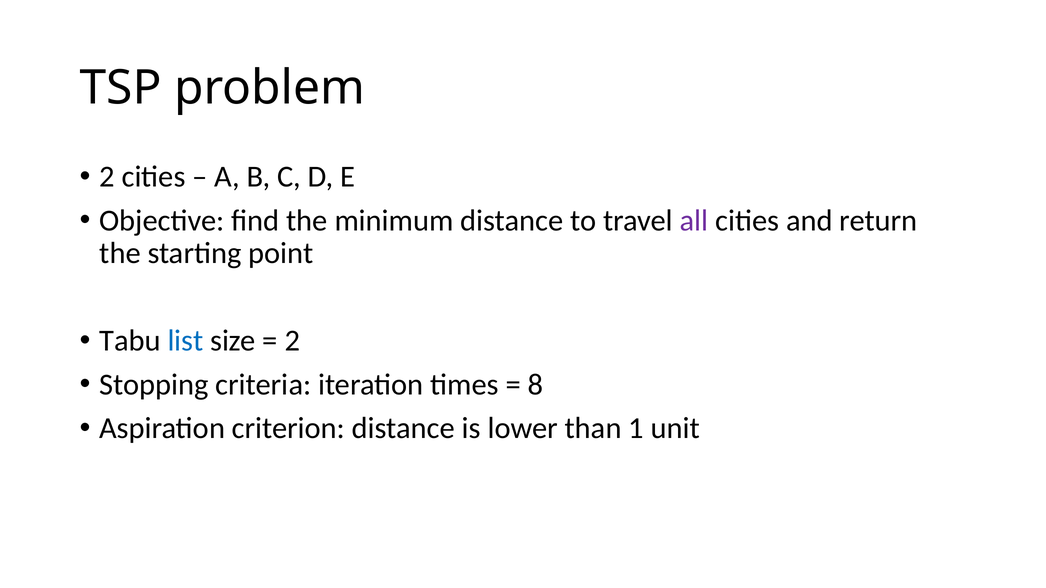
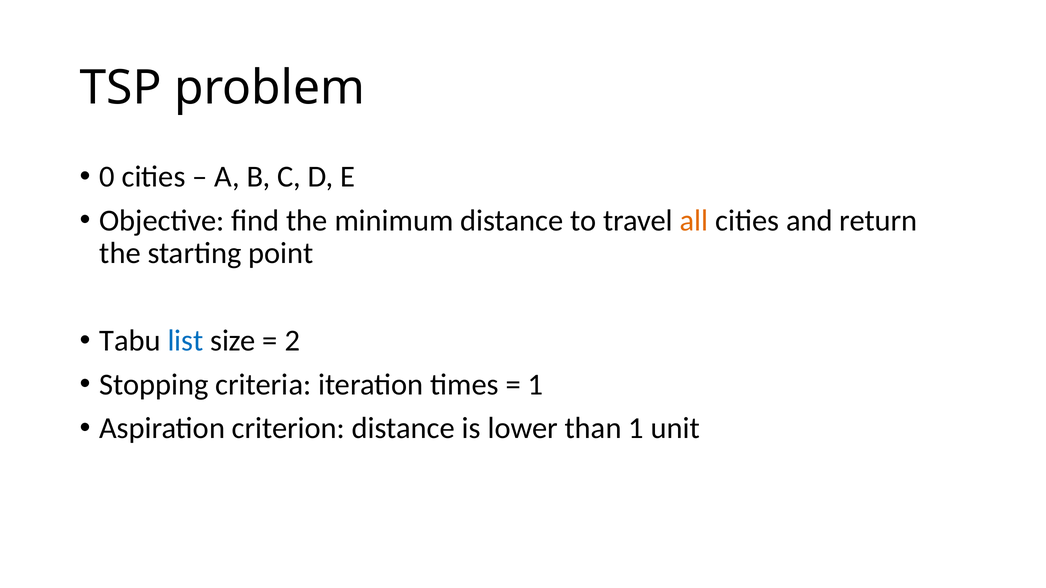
2: 2 -> 0 (107, 177)
all colour: purple -> orange (694, 221)
8: 8 -> 1 (535, 385)
